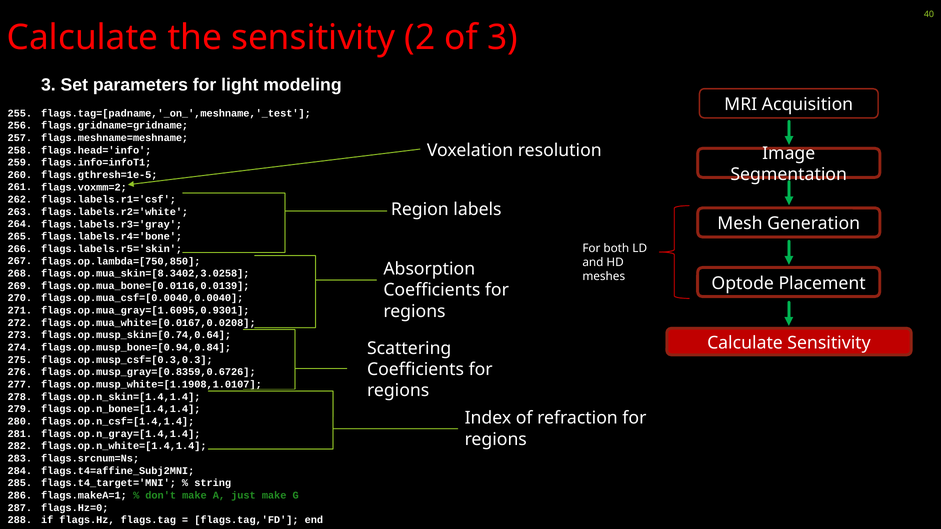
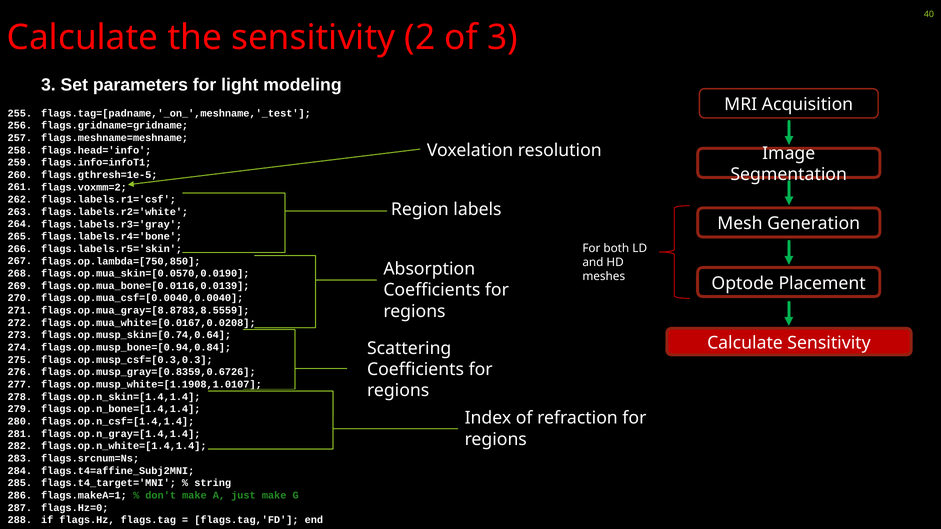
flags.op.mua_skin=[8.3402,3.0258: flags.op.mua_skin=[8.3402,3.0258 -> flags.op.mua_skin=[0.0570,0.0190 (145, 274)
flags.op.mua_gray=[1.6095,0.9301: flags.op.mua_gray=[1.6095,0.9301 -> flags.op.mua_gray=[8.8783,8.5559 (145, 311)
